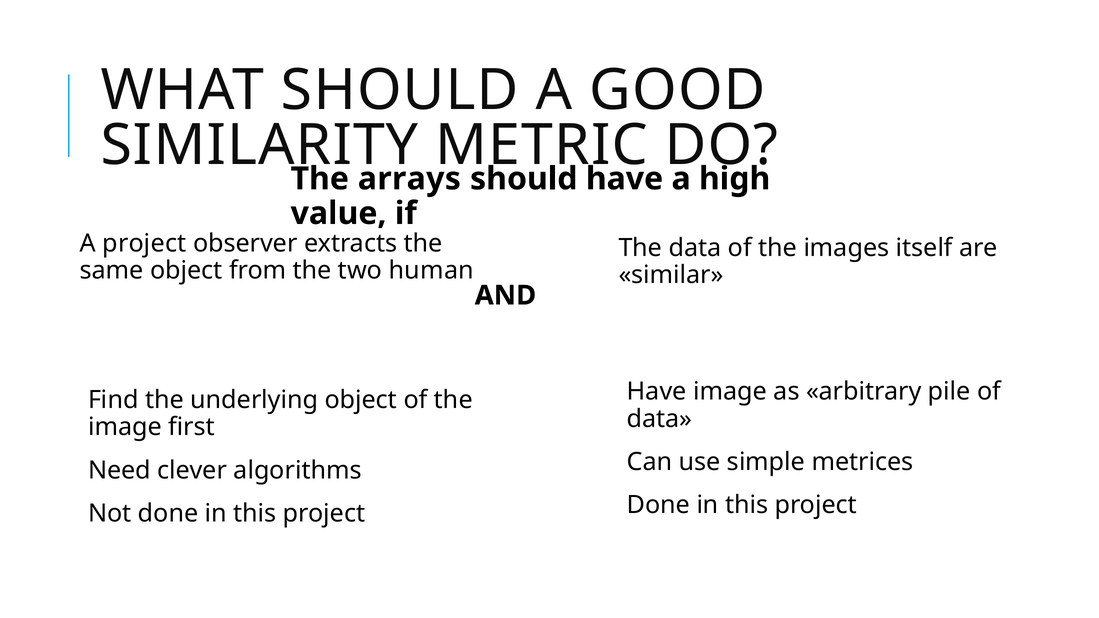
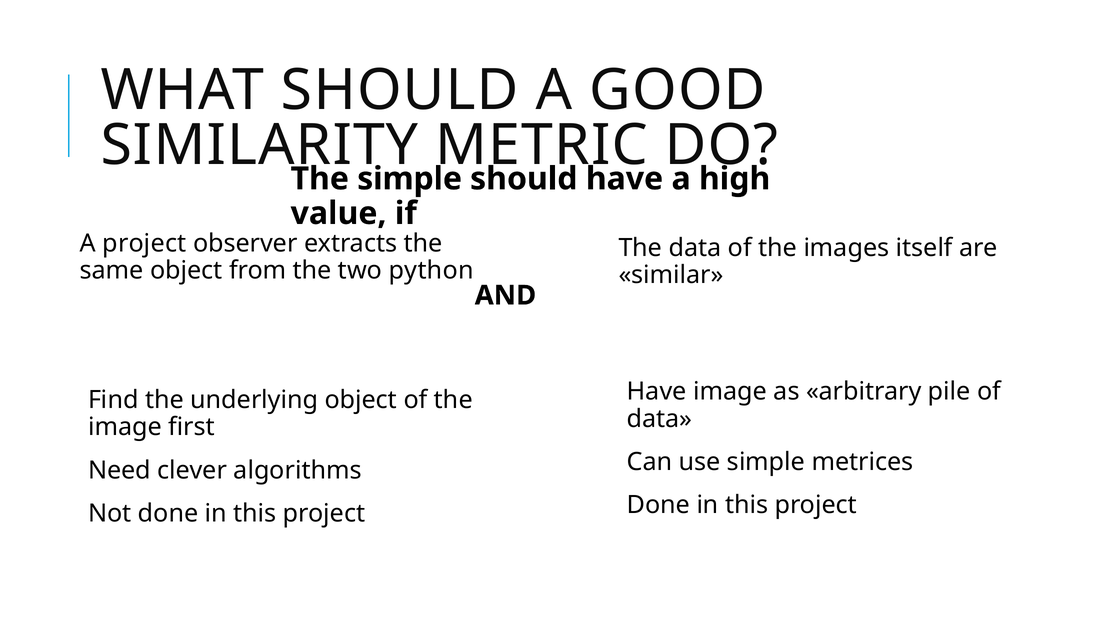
arrays: arrays -> simple (410, 179)
human: human -> python (431, 271)
